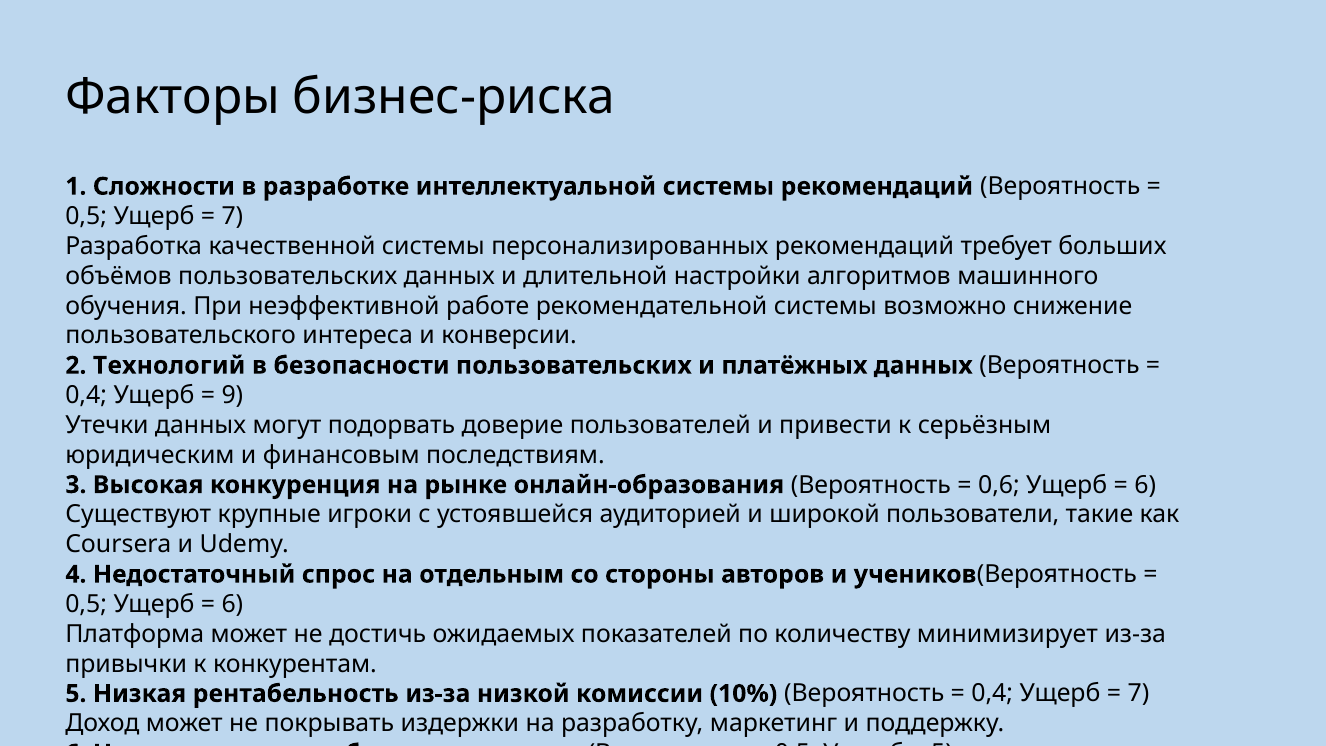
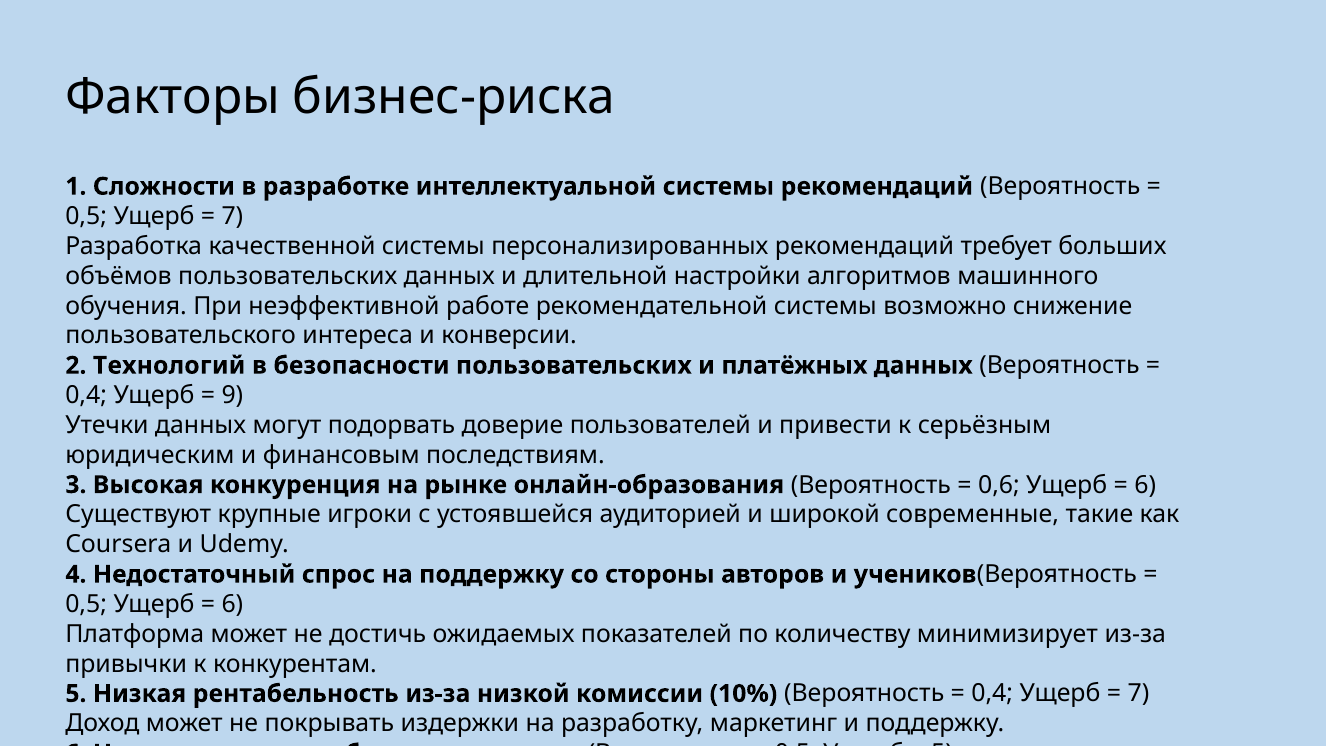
пользователи: пользователи -> современные (973, 515)
на отдельным: отдельным -> поддержку (492, 574)
